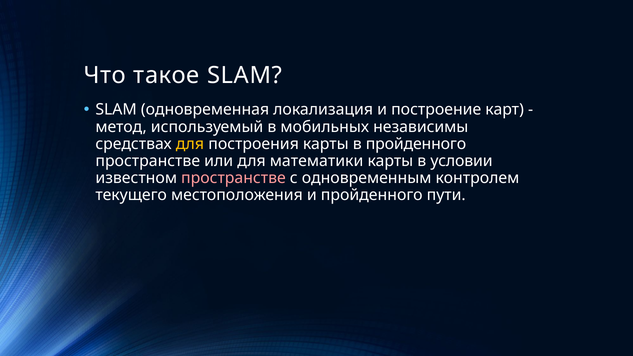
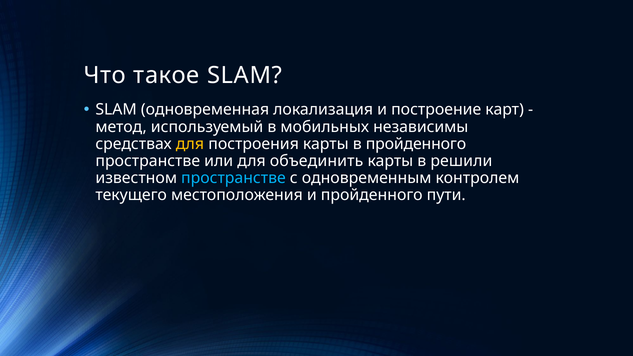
математики: математики -> объединить (317, 161)
условии: условии -> решили (461, 161)
пространстве colour: pink -> light blue (233, 178)
